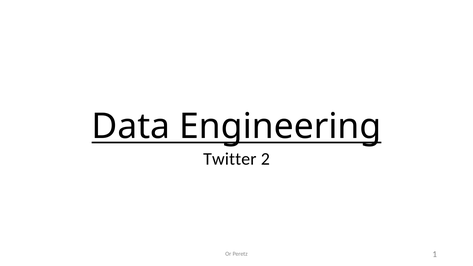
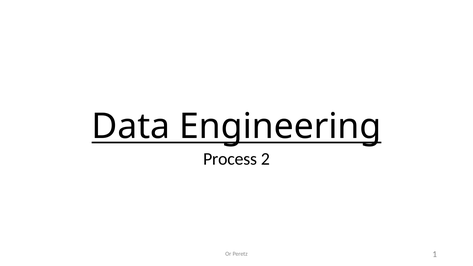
Twitter: Twitter -> Process (230, 159)
